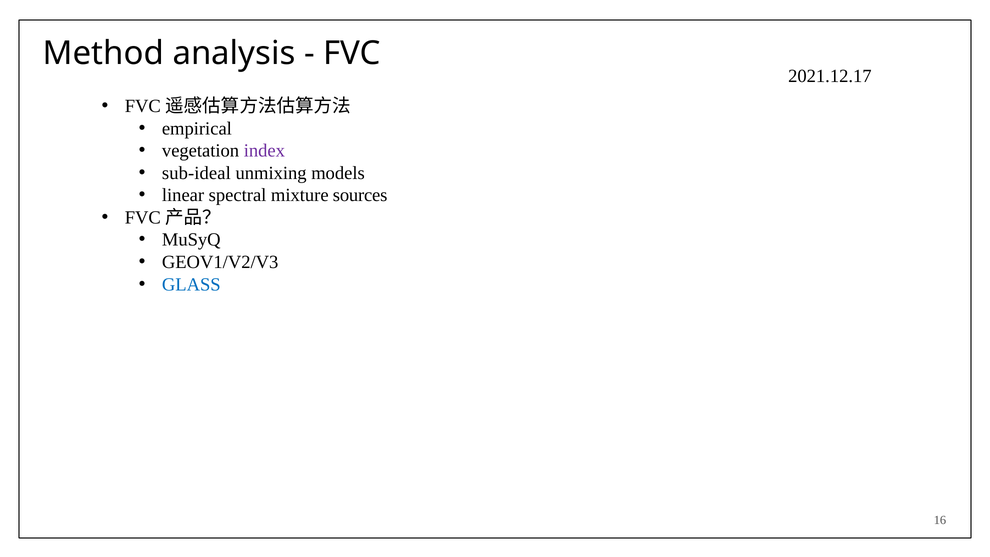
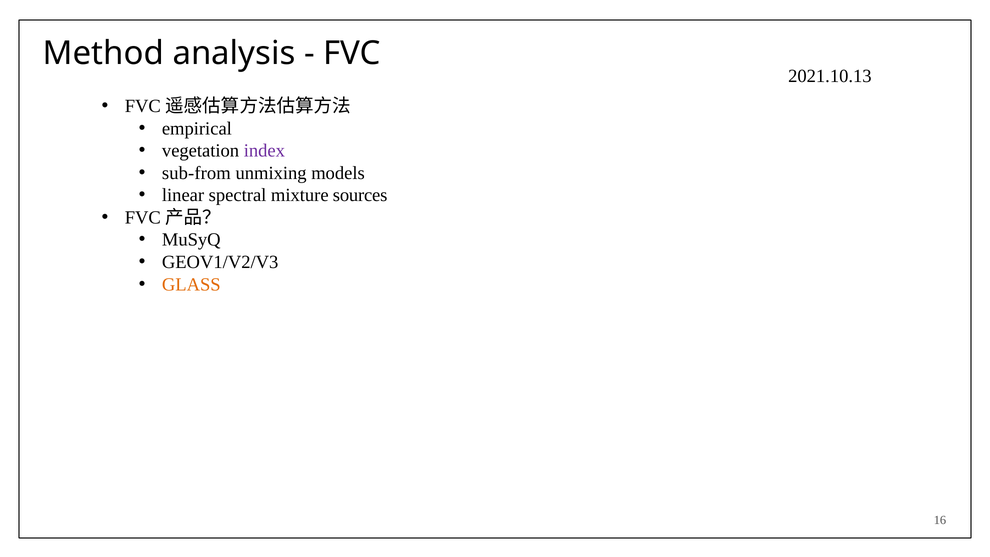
2021.12.17: 2021.12.17 -> 2021.10.13 (830, 76)
sub-ideal: sub-ideal -> sub-from (196, 173)
GLASS colour: blue -> orange (191, 284)
